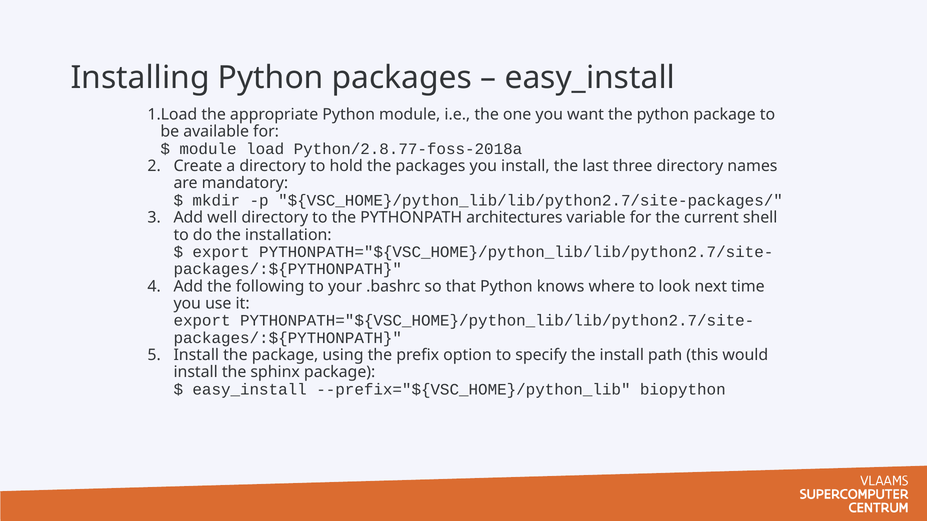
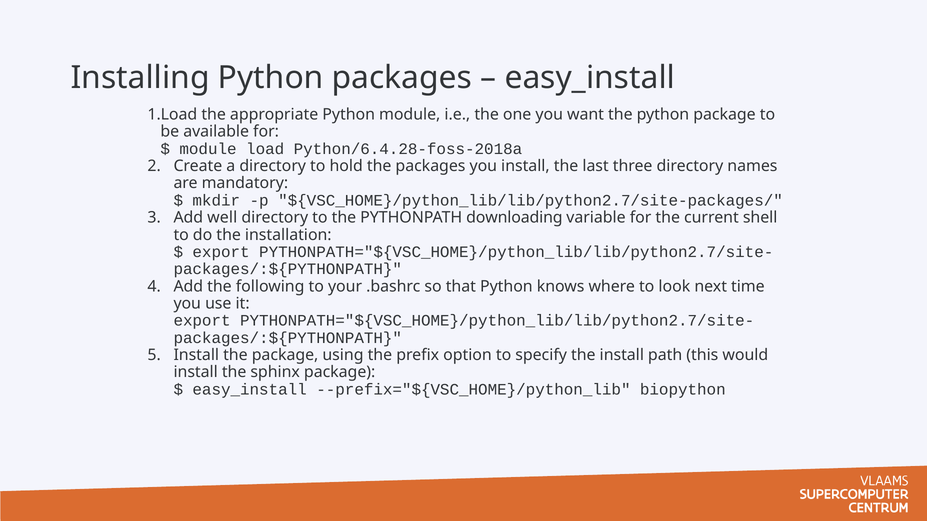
Python/2.8.77-foss-2018a: Python/2.8.77-foss-2018a -> Python/6.4.28-foss-2018a (408, 149)
architectures: architectures -> downloading (514, 218)
